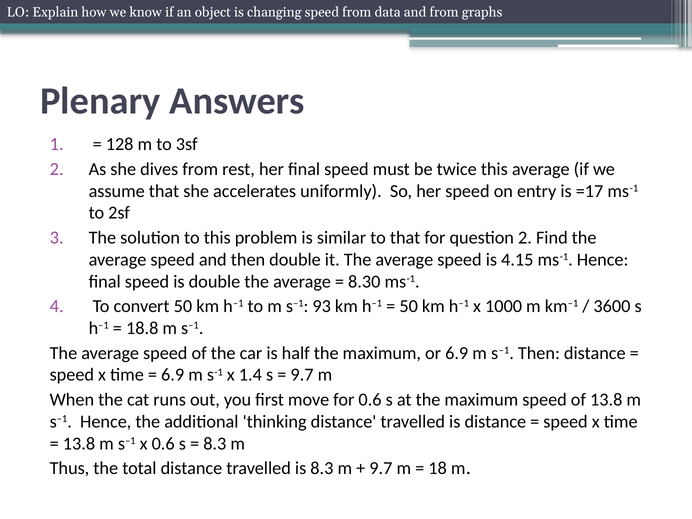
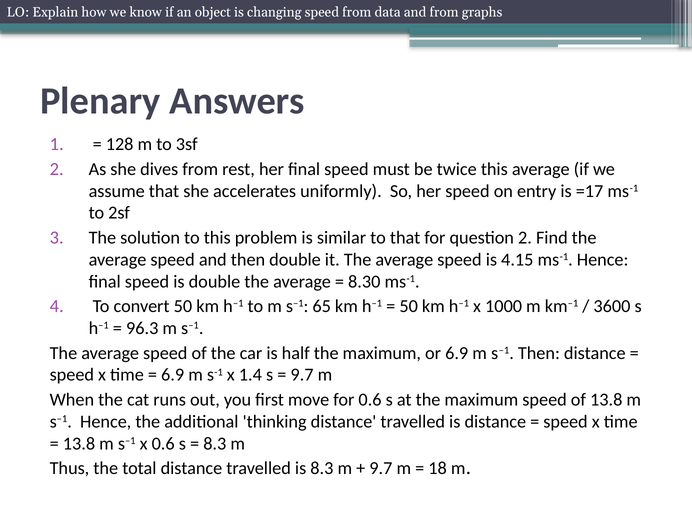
93: 93 -> 65 (322, 306)
18.8: 18.8 -> 96.3 (142, 328)
